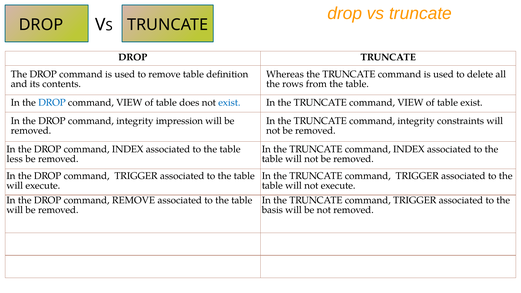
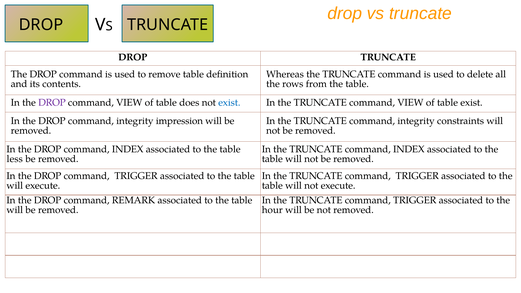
DROP colour: blue -> purple (52, 102)
command REMOVE: REMOVE -> REMARK (134, 200)
basis: basis -> hour (272, 210)
